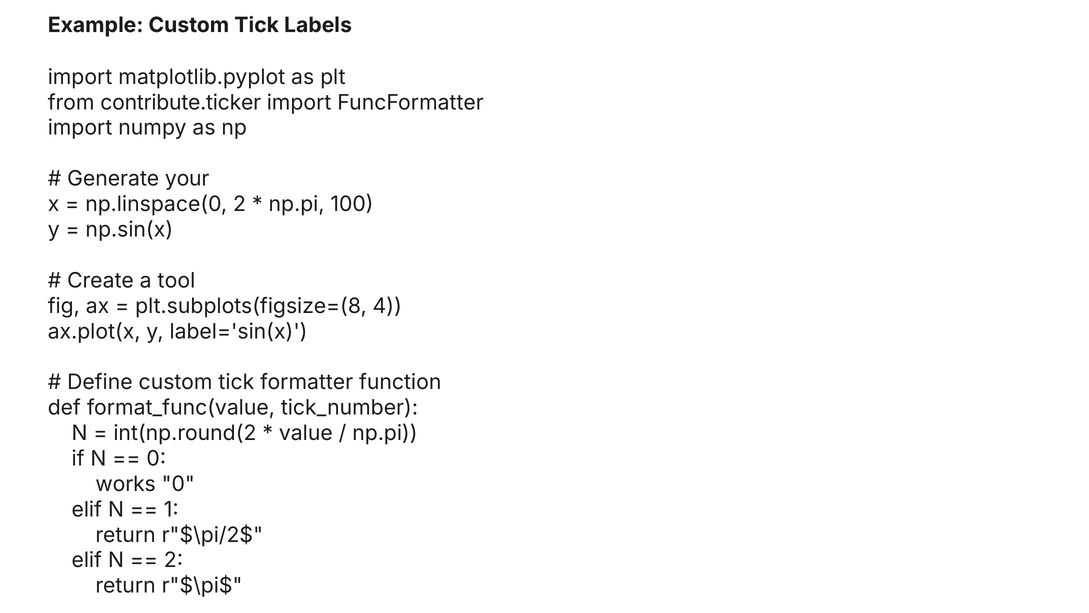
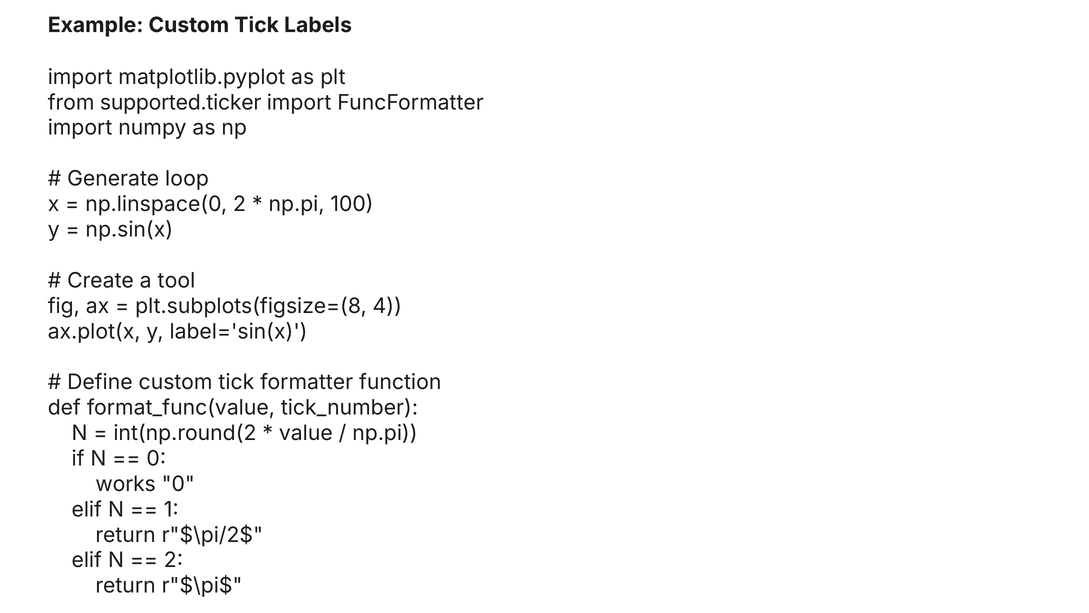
contribute.ticker: contribute.ticker -> supported.ticker (181, 102)
your: your -> loop (187, 179)
